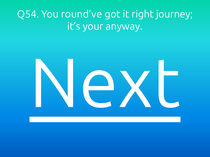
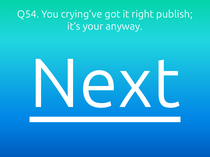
round’ve: round’ve -> crying’ve (82, 14)
journey: journey -> publish (174, 14)
